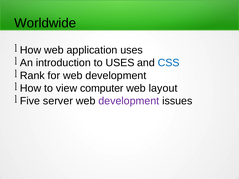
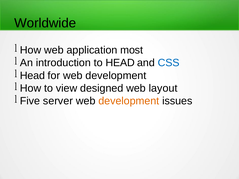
application uses: uses -> most (132, 50)
to USES: USES -> HEAD (120, 63)
Rank: Rank -> Head (32, 76)
computer: computer -> designed (102, 88)
development colour: purple -> orange (129, 101)
